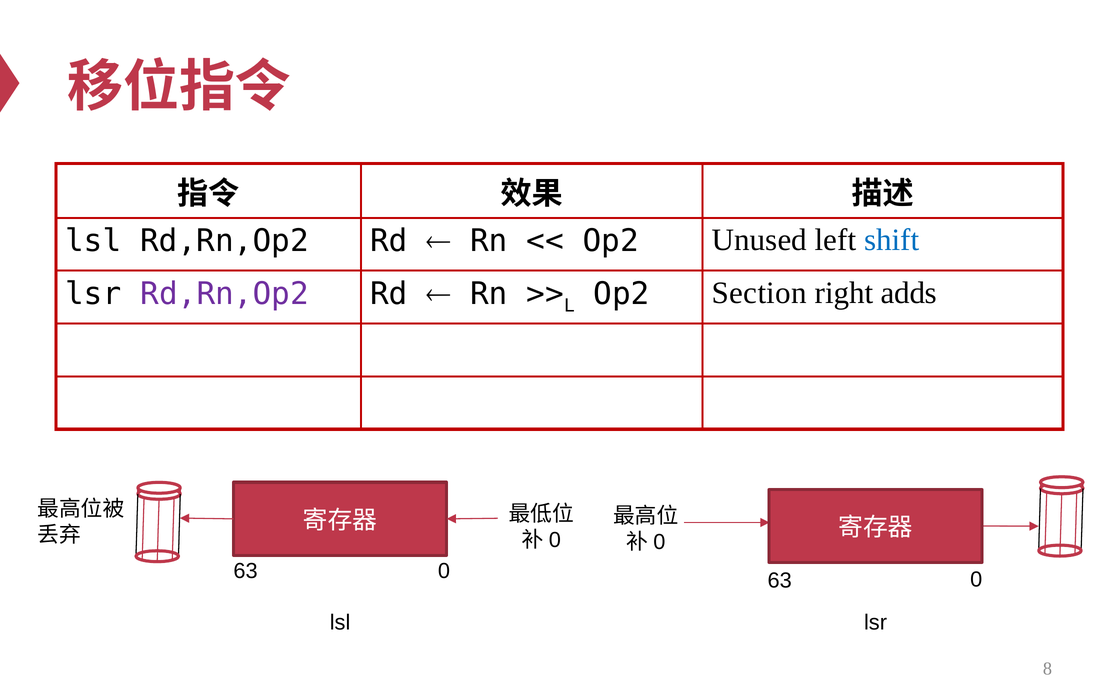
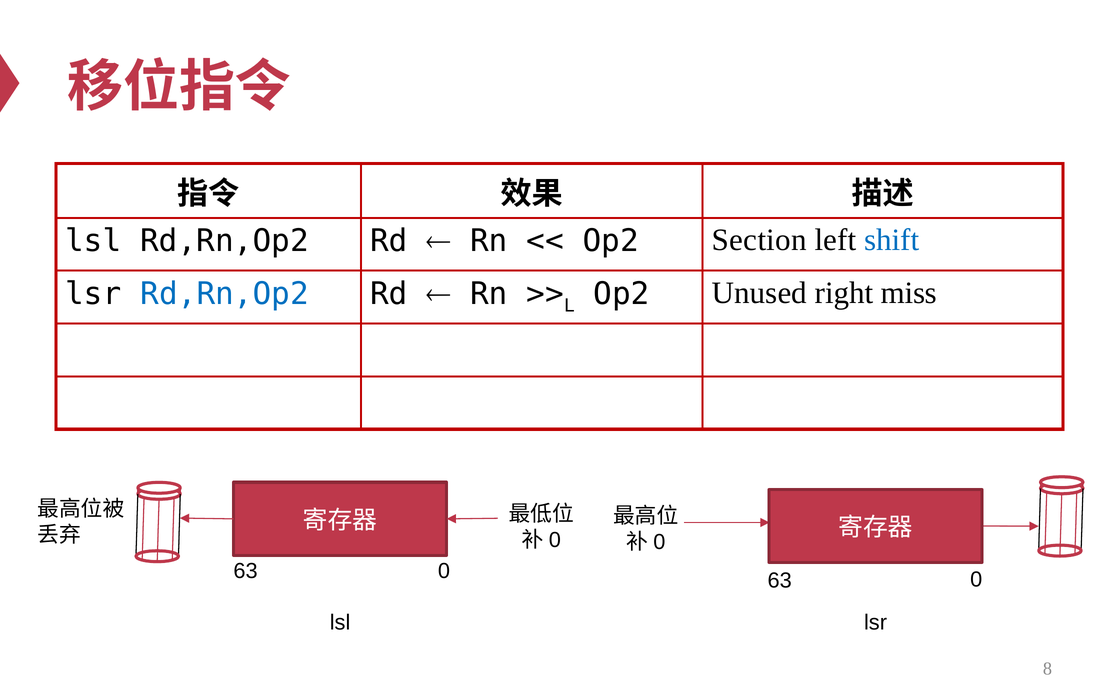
Unused: Unused -> Section (759, 240)
Rd,Rn,Op2 colour: purple -> blue (225, 294)
Section: Section -> Unused (759, 293)
adds: adds -> miss (909, 293)
